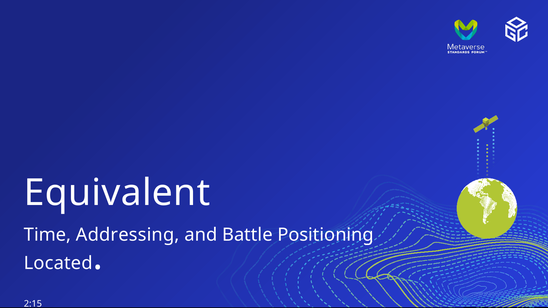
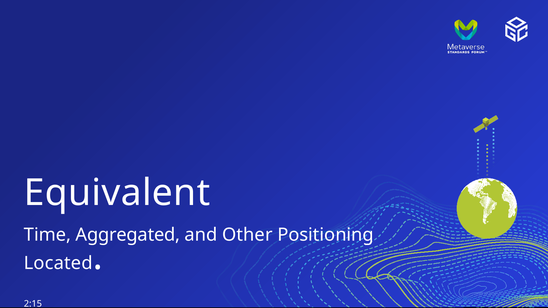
Addressing: Addressing -> Aggregated (128, 235)
Battle: Battle -> Other (247, 235)
